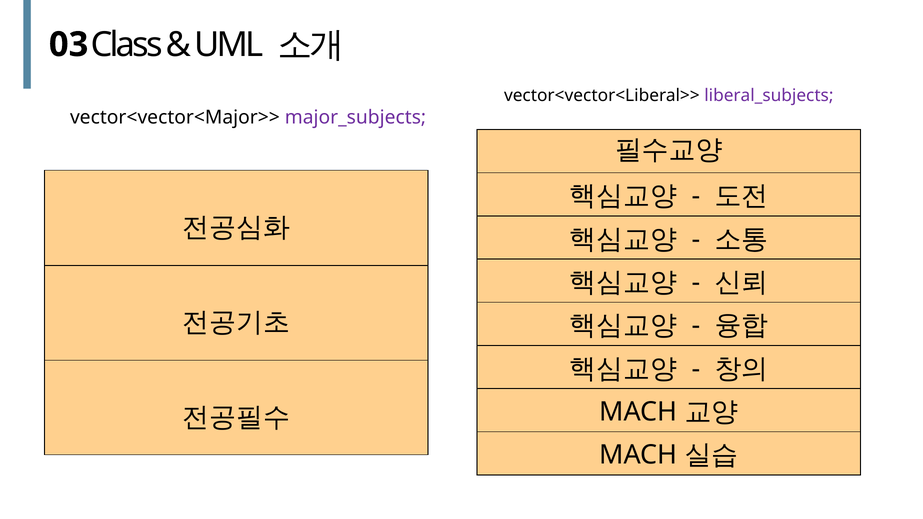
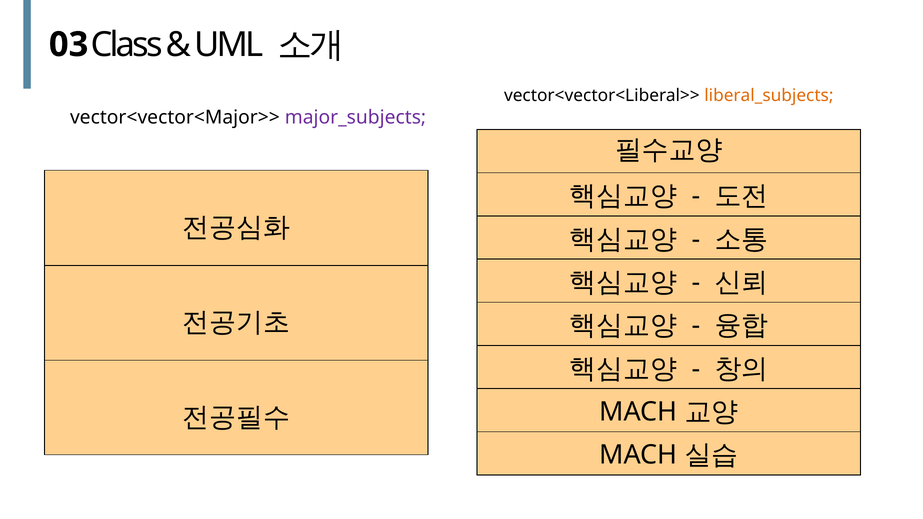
liberal_subjects colour: purple -> orange (769, 96)
